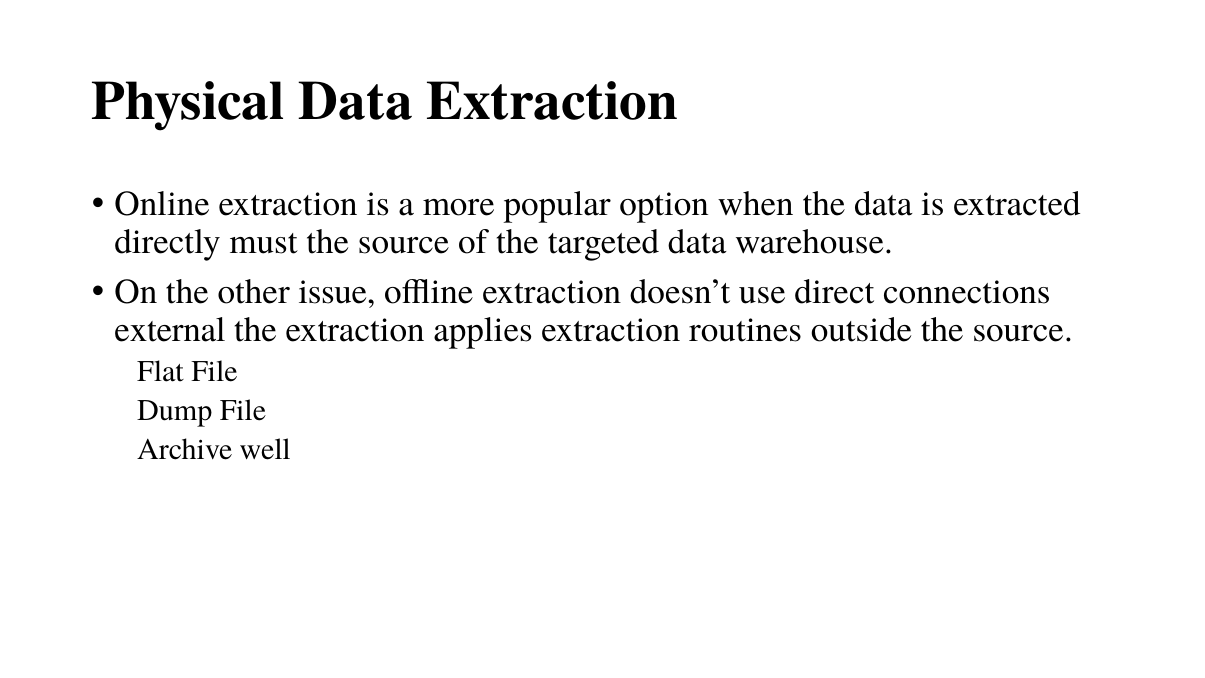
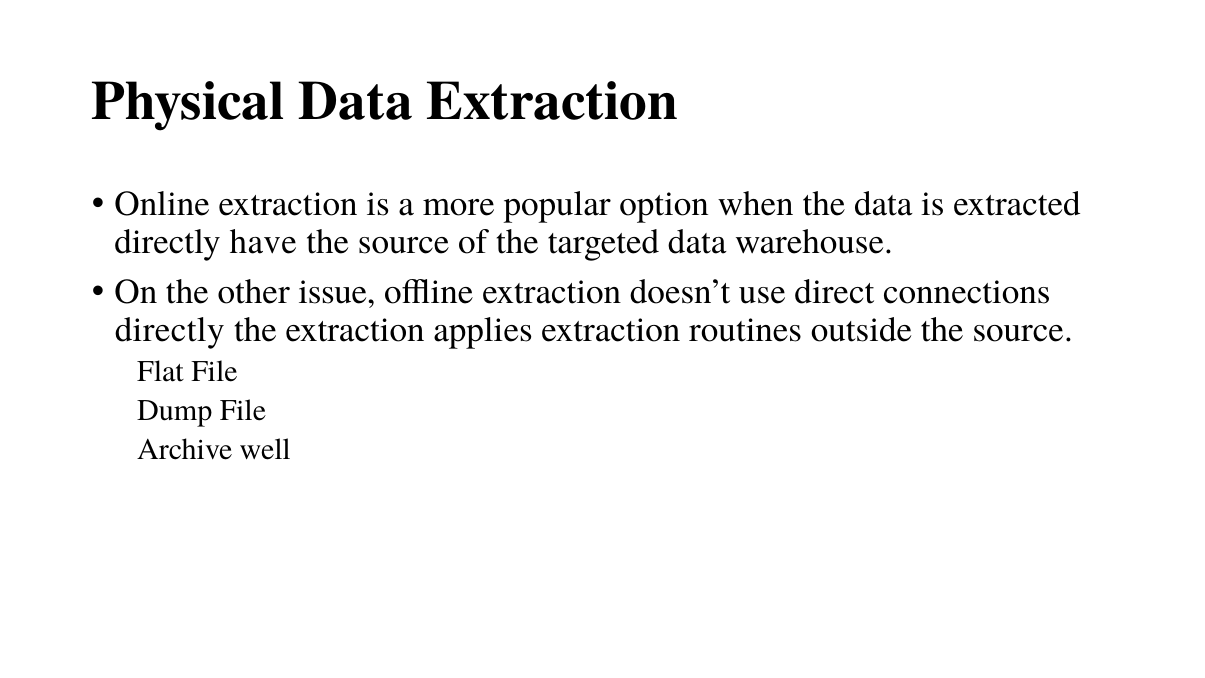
must: must -> have (263, 242)
external: external -> directly (170, 330)
